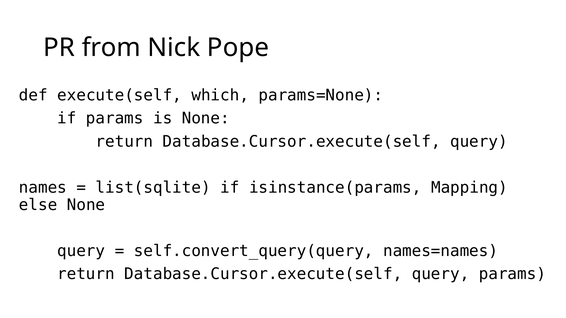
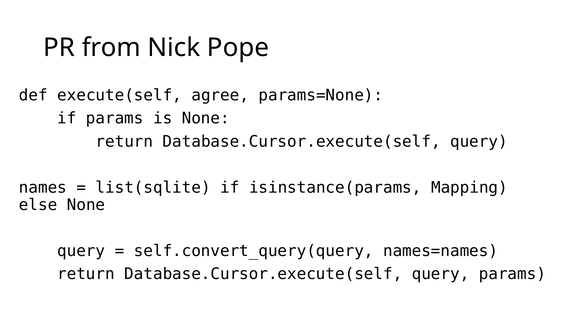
which: which -> agree (220, 95)
